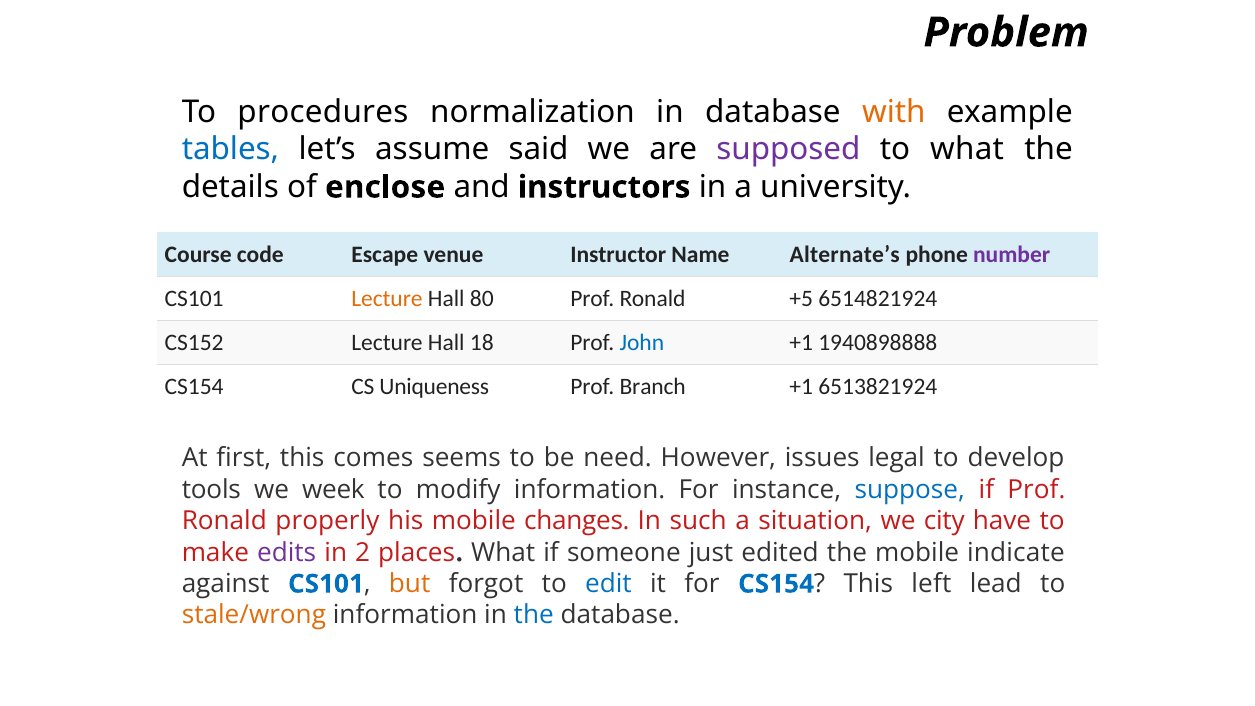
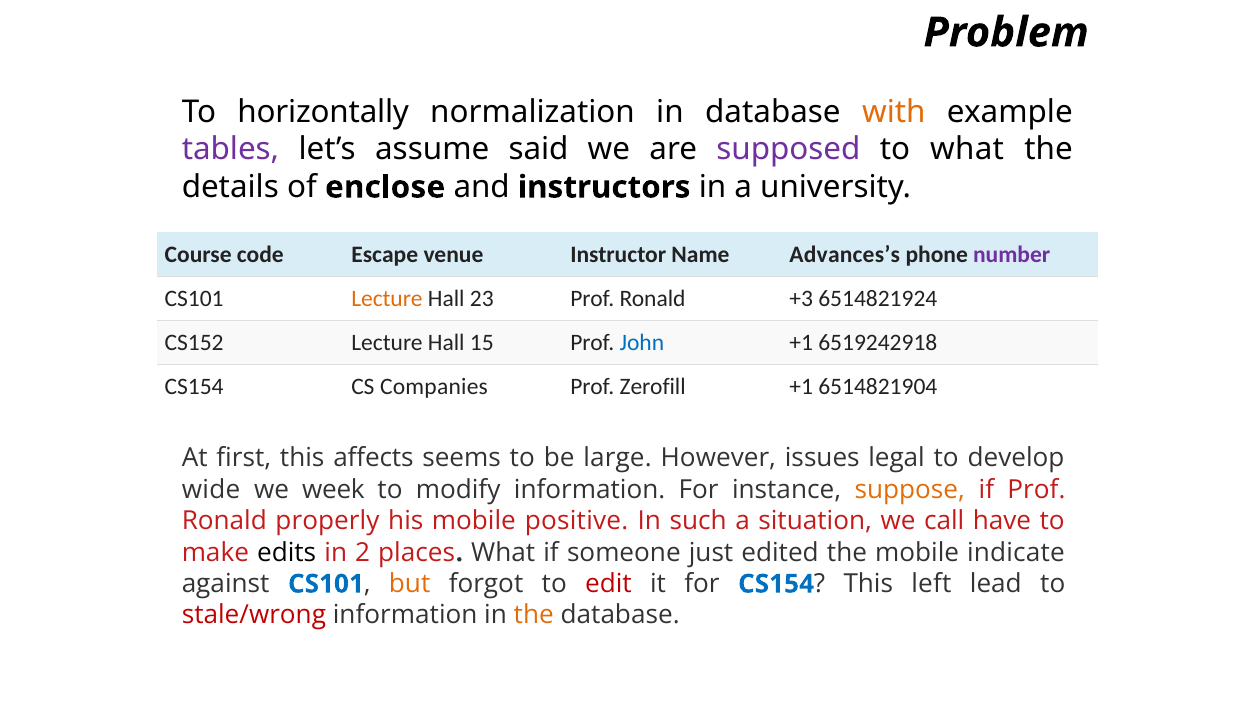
procedures: procedures -> horizontally (323, 112)
tables colour: blue -> purple (230, 150)
Alternate’s: Alternate’s -> Advances’s (845, 255)
80: 80 -> 23 (482, 299)
+5: +5 -> +3 (801, 299)
18: 18 -> 15 (482, 343)
1940898888: 1940898888 -> 6519242918 (878, 343)
Uniqueness: Uniqueness -> Companies (434, 386)
Branch: Branch -> Zerofill (653, 386)
6513821924: 6513821924 -> 6514821904 (878, 386)
comes: comes -> affects (373, 458)
need: need -> large (617, 458)
tools: tools -> wide (211, 490)
suppose colour: blue -> orange (910, 490)
changes: changes -> positive (577, 521)
city: city -> call (944, 521)
edits colour: purple -> black (287, 553)
edit colour: blue -> red (608, 584)
stale/wrong colour: orange -> red (254, 615)
the colour: blue -> orange (534, 615)
